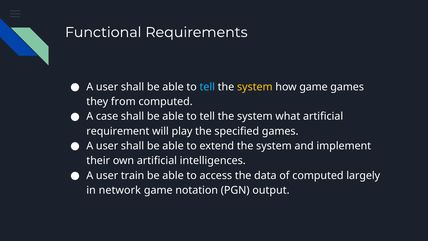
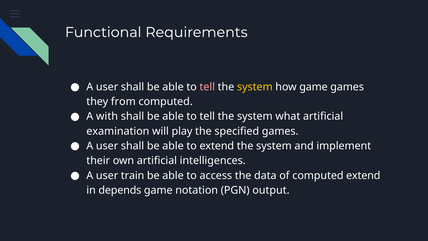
tell colour: light blue -> pink (207, 87)
case: case -> with (107, 116)
requirement: requirement -> examination (118, 131)
computed largely: largely -> extend (363, 175)
network: network -> depends (120, 190)
